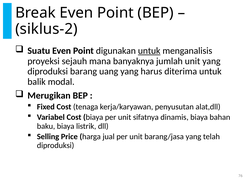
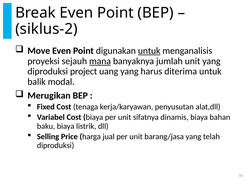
Suatu: Suatu -> Move (39, 51)
mana underline: none -> present (100, 61)
barang: barang -> project (84, 71)
